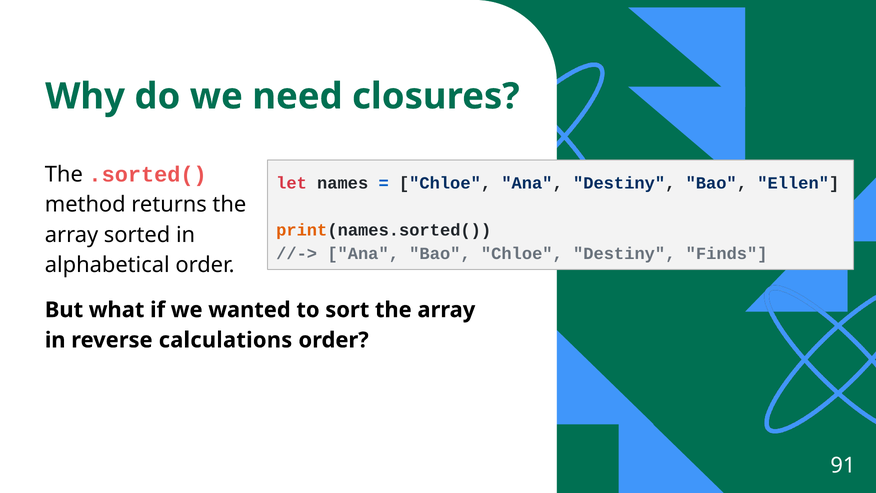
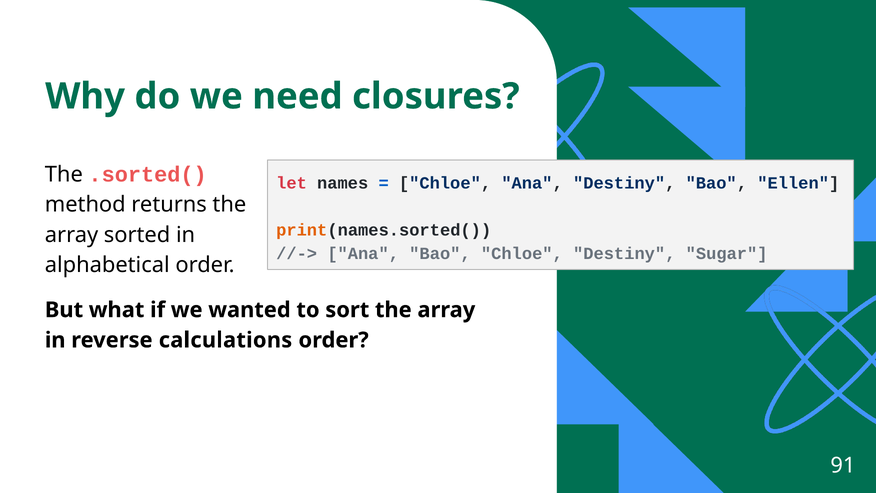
Finds: Finds -> Sugar (727, 254)
